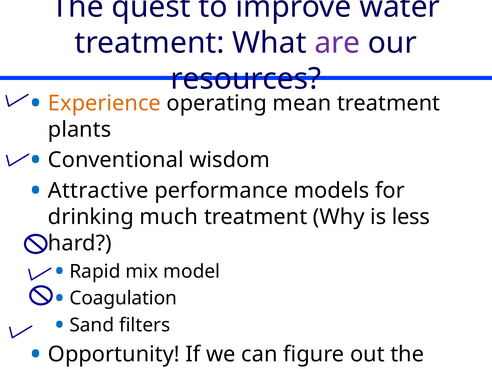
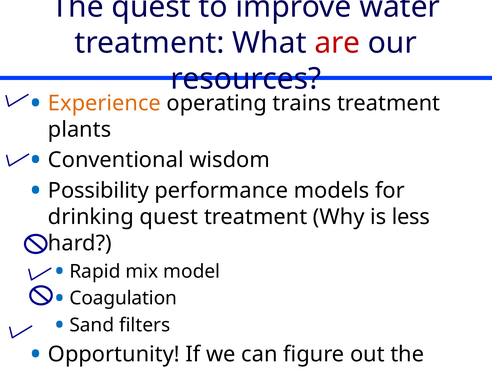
are colour: purple -> red (337, 43)
mean: mean -> trains (302, 103)
Attractive: Attractive -> Possibility (98, 191)
drinking much: much -> quest (169, 217)
